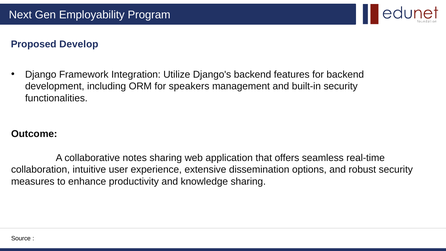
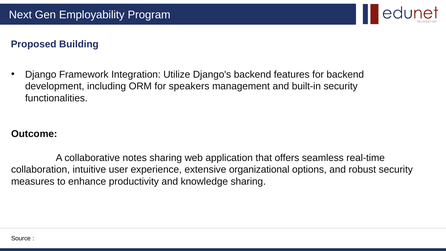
Develop: Develop -> Building (79, 44)
dissemination: dissemination -> organizational (259, 170)
